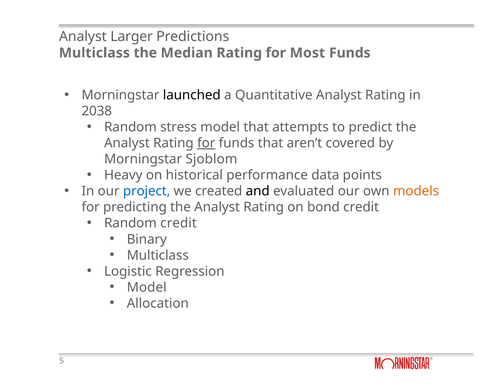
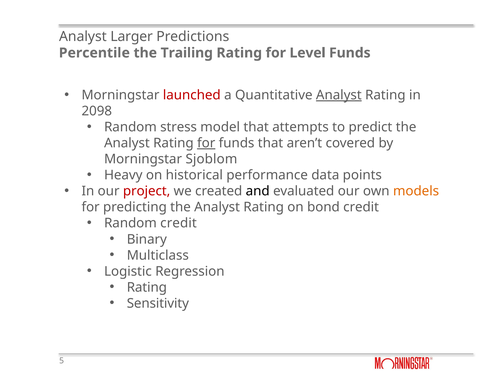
Multiclass: Multiclass -> Percentile (94, 53)
Median: Median -> Trailing (187, 53)
Most: Most -> Level (308, 53)
launched colour: black -> red (192, 95)
Analyst underline: none -> present (339, 95)
2038: 2038 -> 2098 (97, 111)
project colour: blue -> red (147, 191)
Model: Model -> Rating (147, 287)
Allocation: Allocation -> Sensitivity (158, 303)
